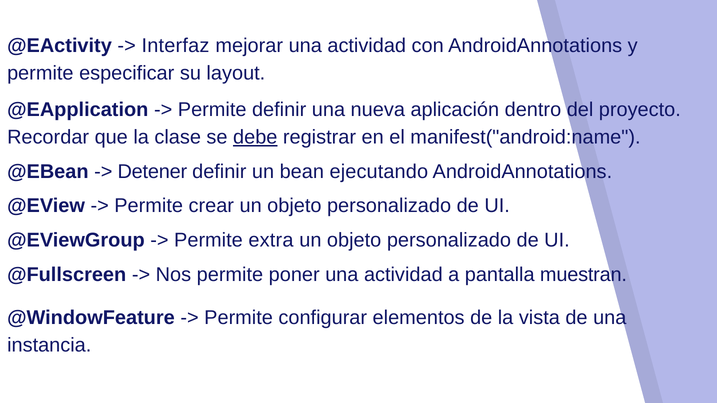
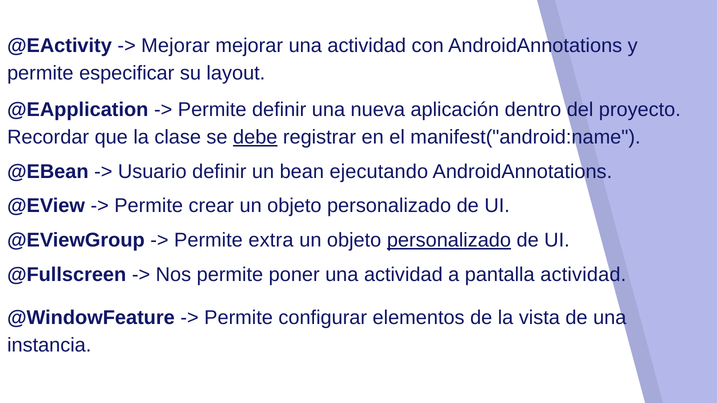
Interfaz: Interfaz -> Mejorar (176, 46)
Detener: Detener -> Usuario (152, 172)
personalizado underline: none -> present (449, 240)
pantalla muestran: muestran -> actividad (583, 275)
